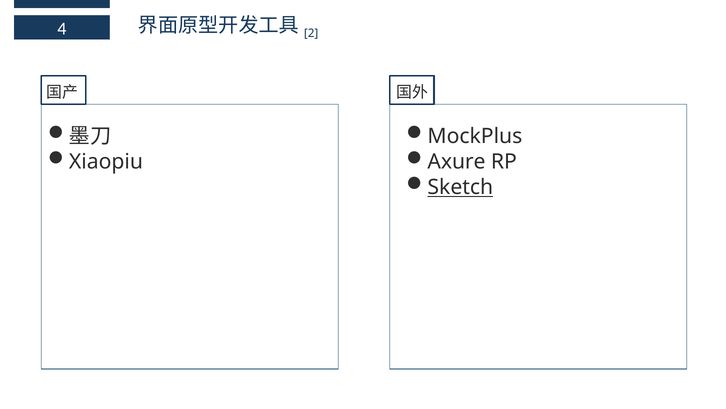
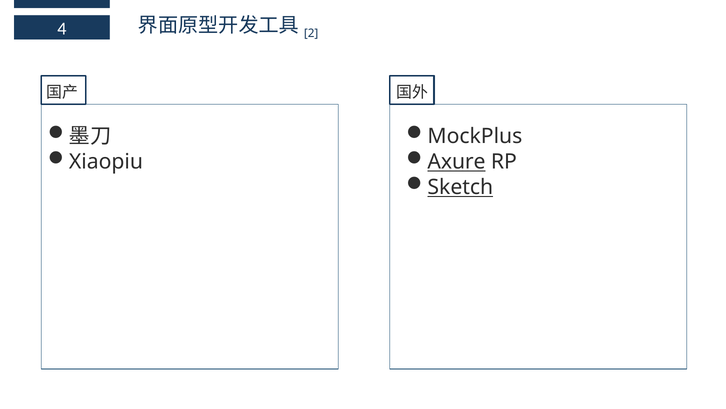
Axure underline: none -> present (457, 162)
